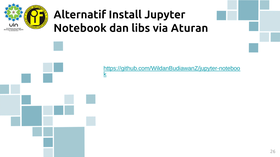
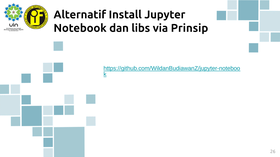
Aturan: Aturan -> Prinsip (190, 28)
